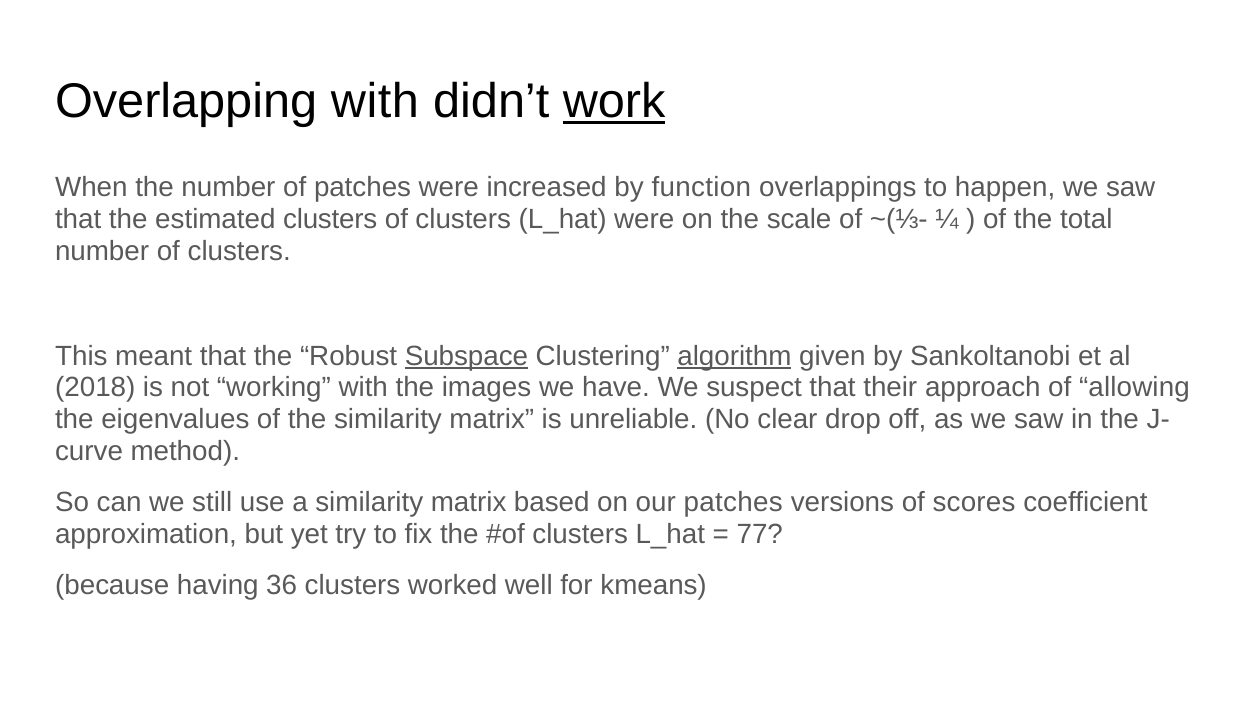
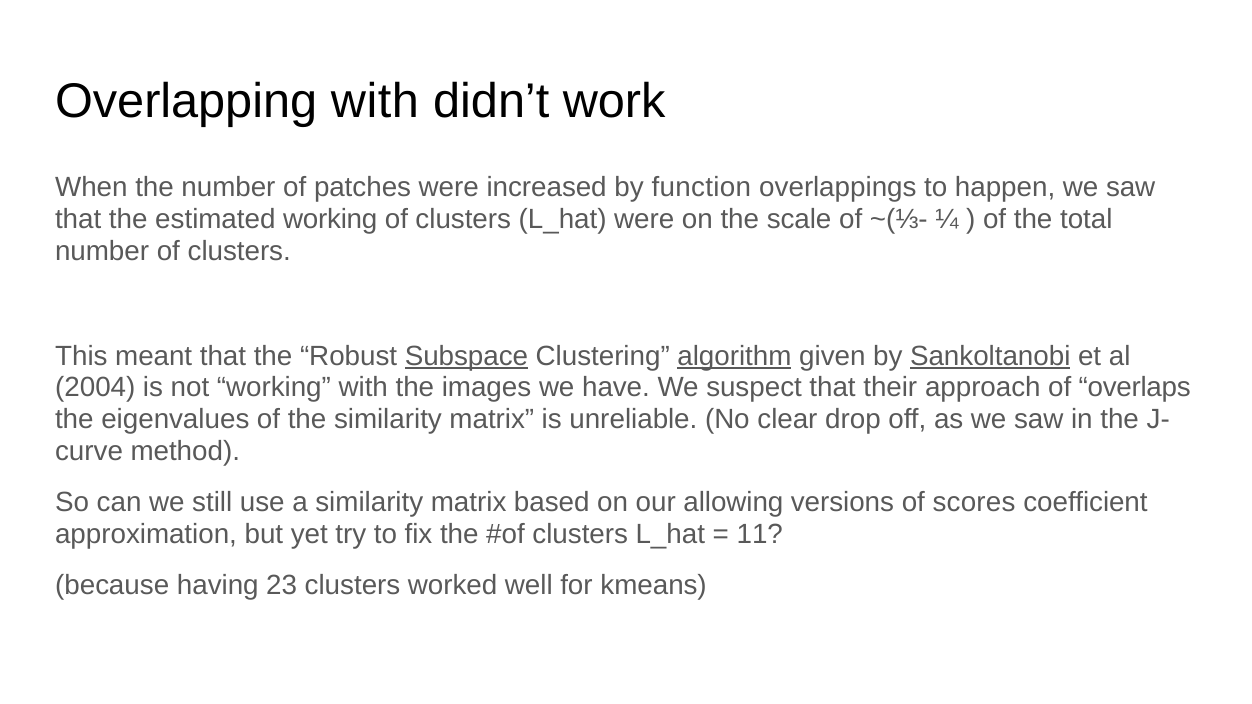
work underline: present -> none (614, 101)
estimated clusters: clusters -> working (330, 219)
Sankoltanobi underline: none -> present (990, 356)
2018: 2018 -> 2004 (95, 388)
allowing: allowing -> overlaps (1135, 388)
our patches: patches -> allowing (733, 503)
77: 77 -> 11 (760, 534)
36: 36 -> 23 (282, 585)
